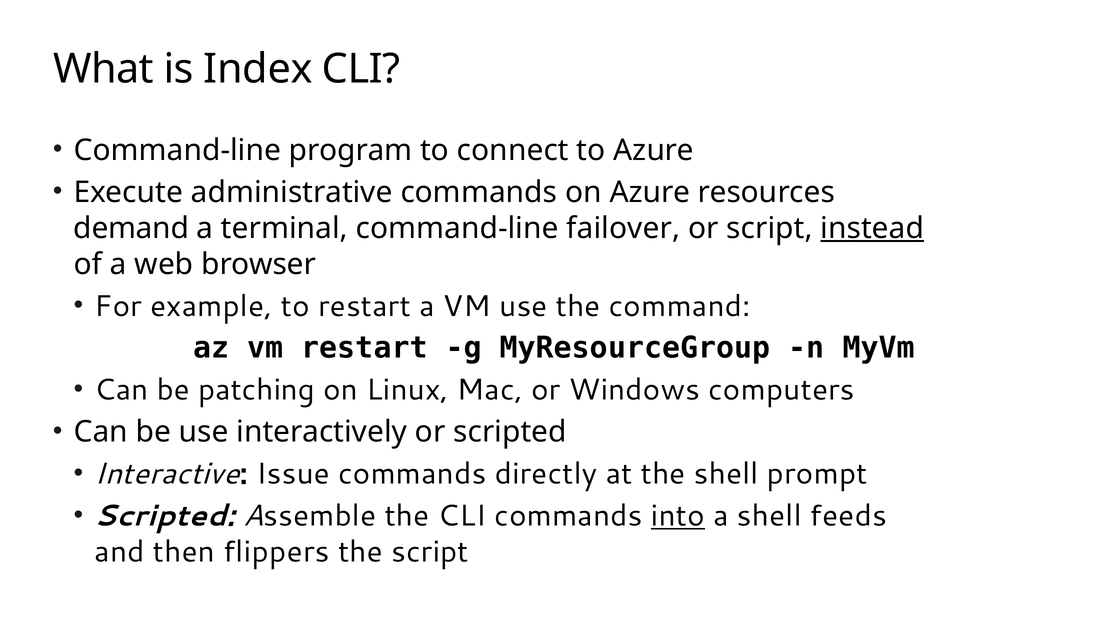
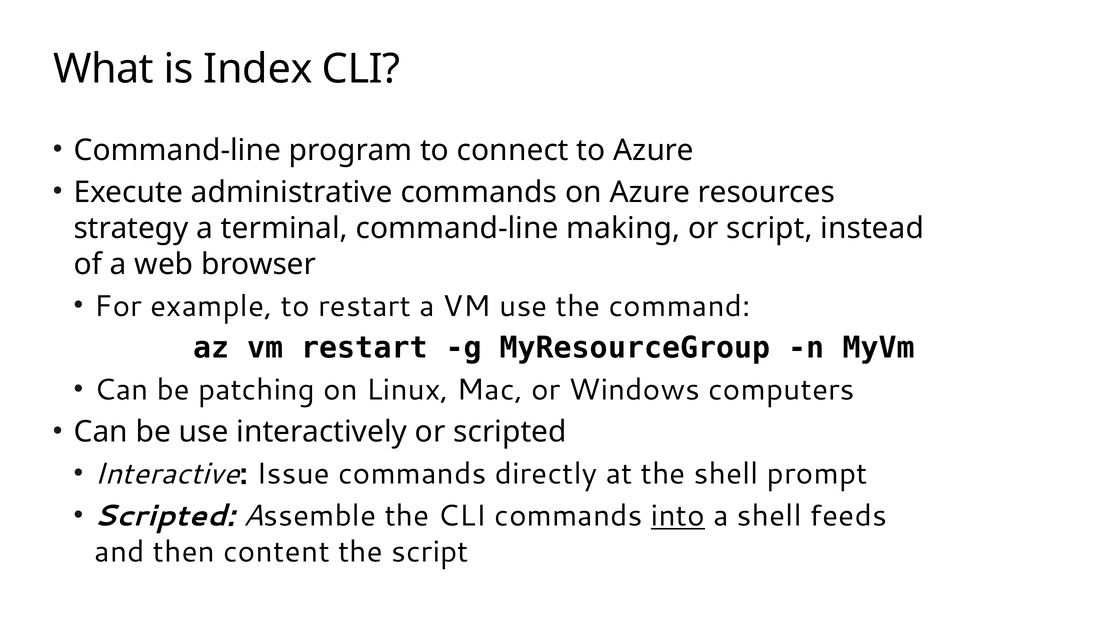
demand: demand -> strategy (131, 228)
failover: failover -> making (623, 228)
instead underline: present -> none (872, 228)
flippers: flippers -> content (277, 552)
